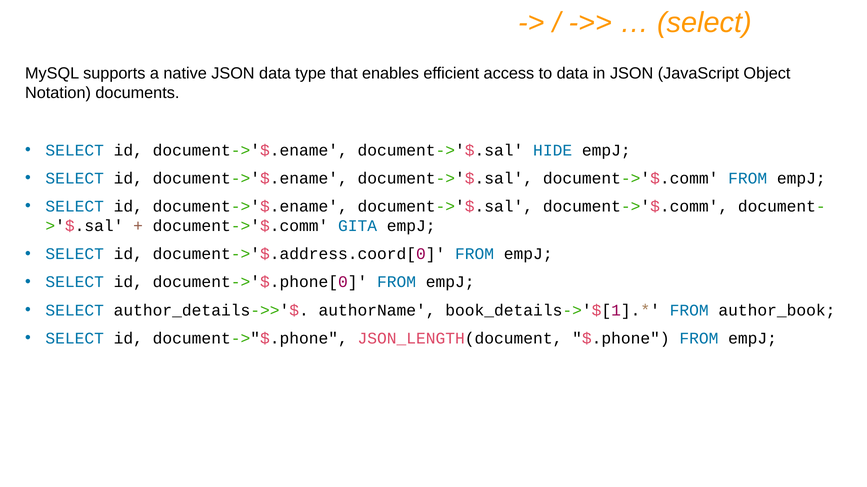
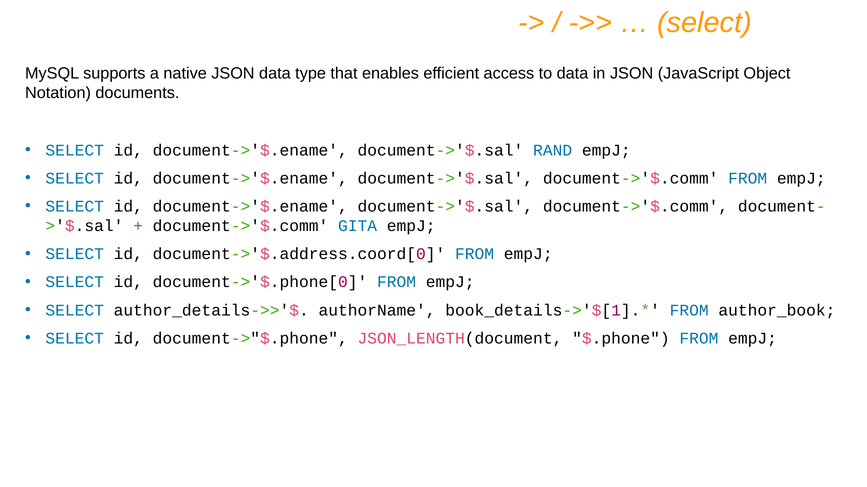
HIDE: HIDE -> RAND (553, 150)
